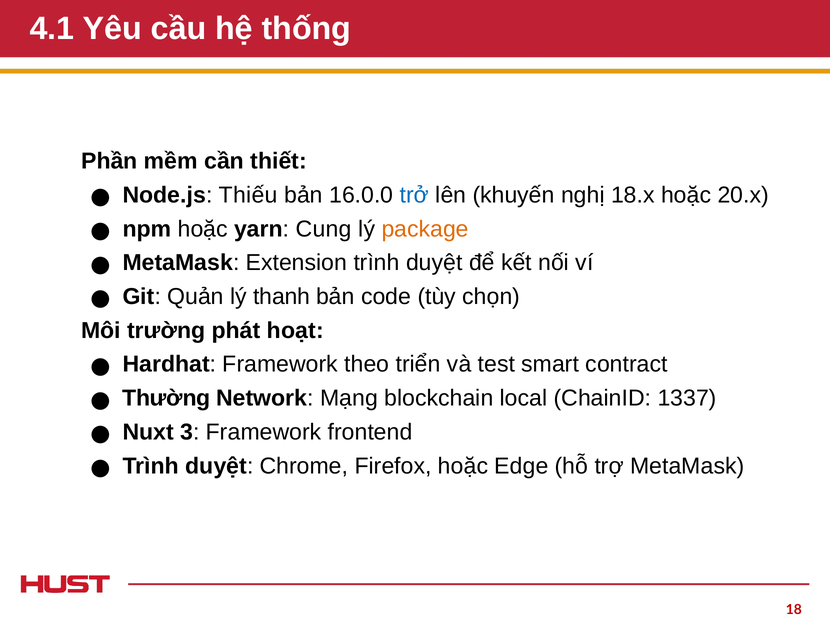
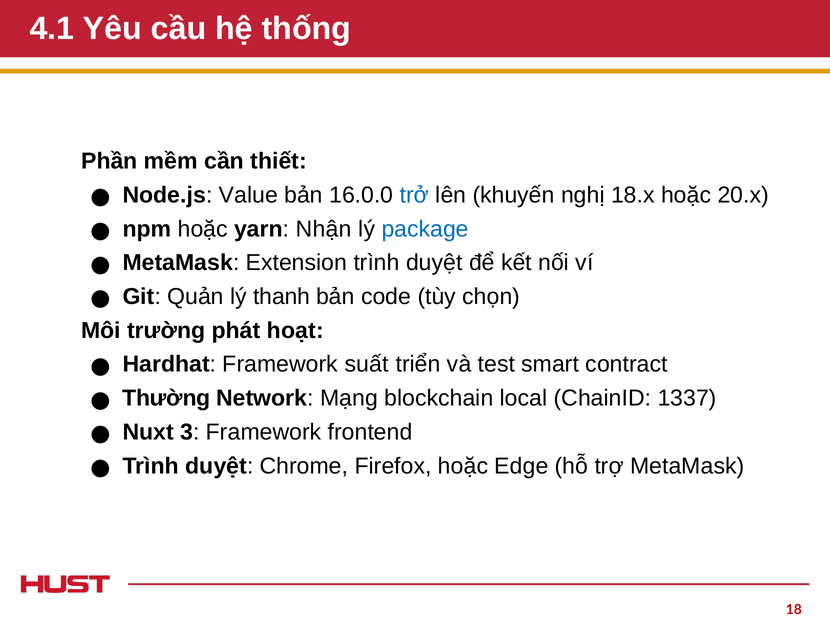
Thiếu: Thiếu -> Value (248, 195)
Cung: Cung -> Nhận (324, 229)
package colour: orange -> blue (425, 229)
theo: theo -> suất (367, 365)
